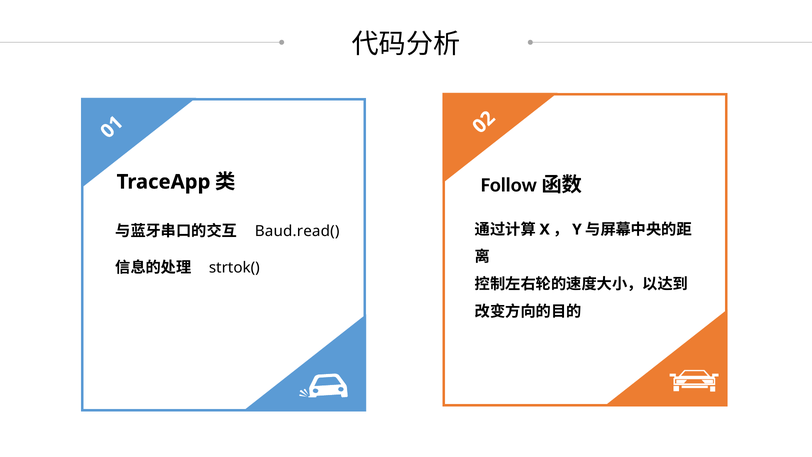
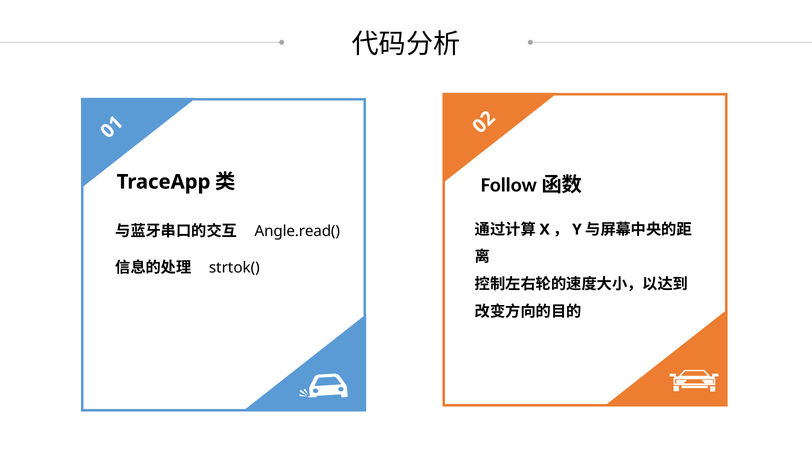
Baud.read(: Baud.read( -> Angle.read( (297, 231)
